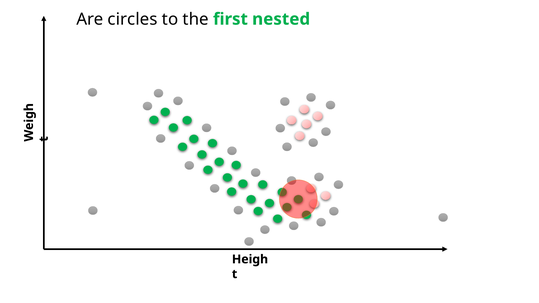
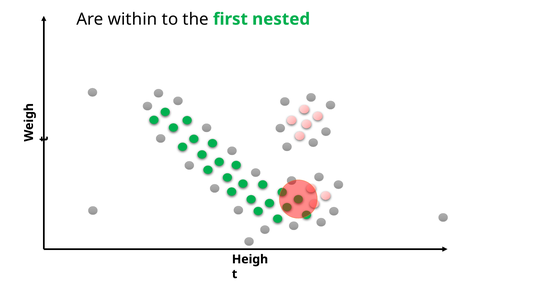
circles: circles -> within (133, 19)
